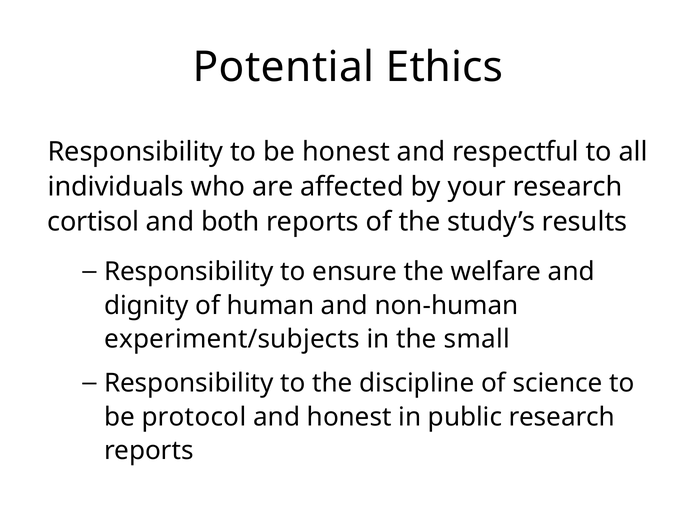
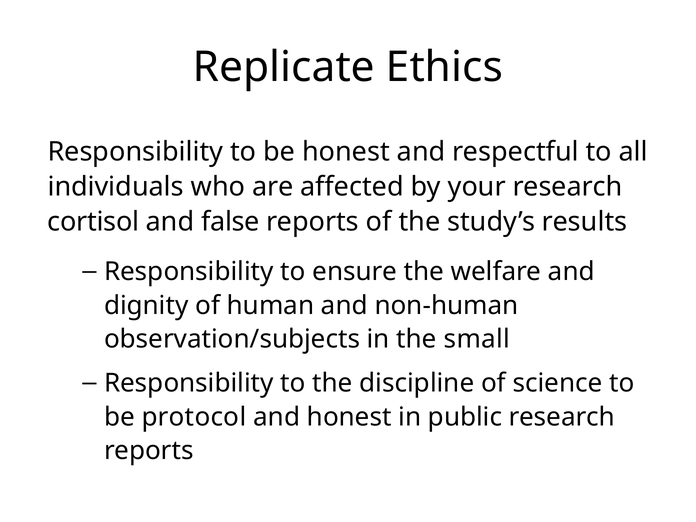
Potential: Potential -> Replicate (284, 67)
both: both -> false (230, 222)
experiment/subjects: experiment/subjects -> observation/subjects (232, 339)
